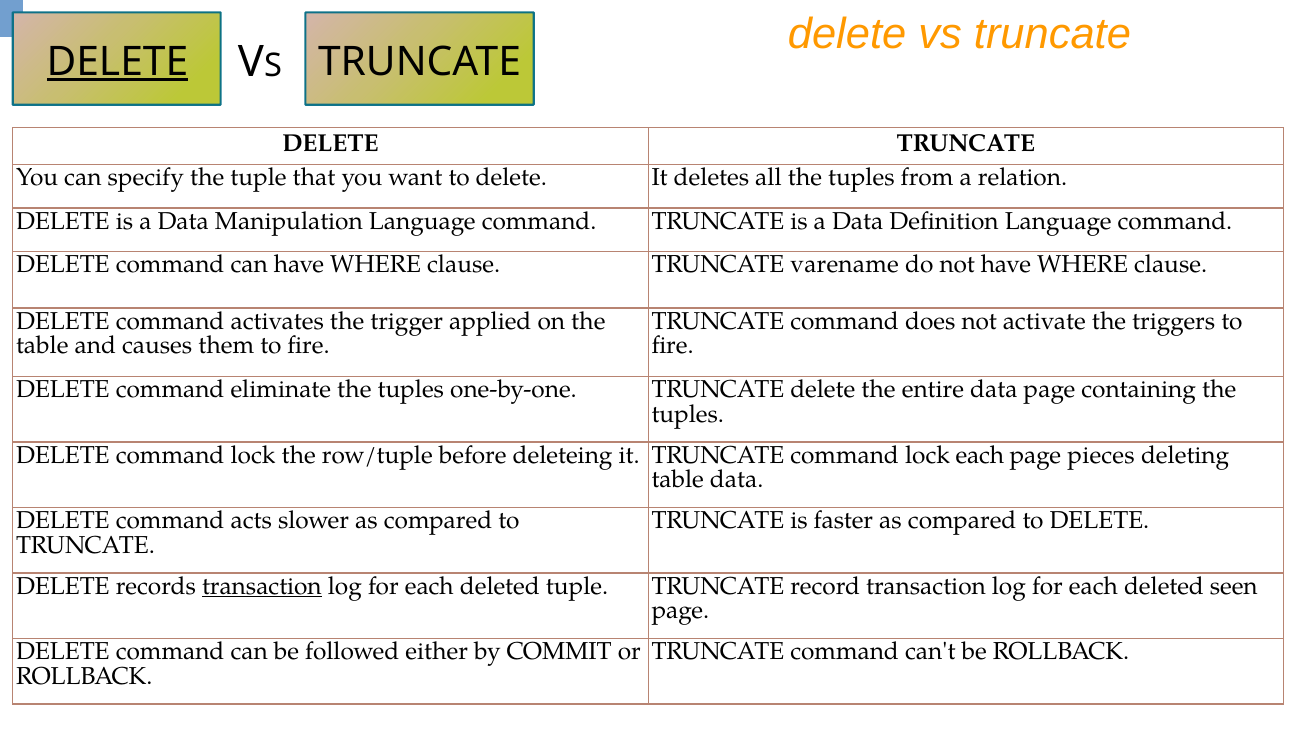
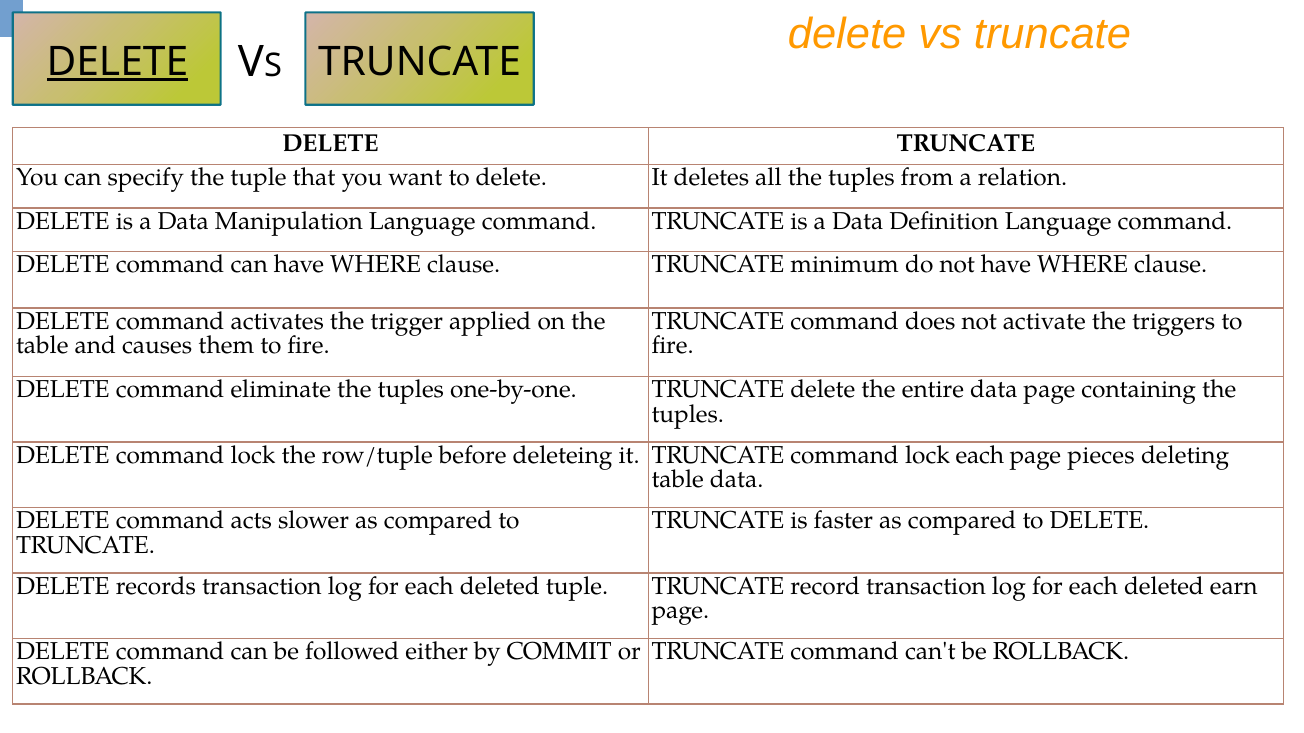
varename: varename -> minimum (845, 265)
transaction underline: present -> none (262, 587)
seen: seen -> earn (1234, 587)
